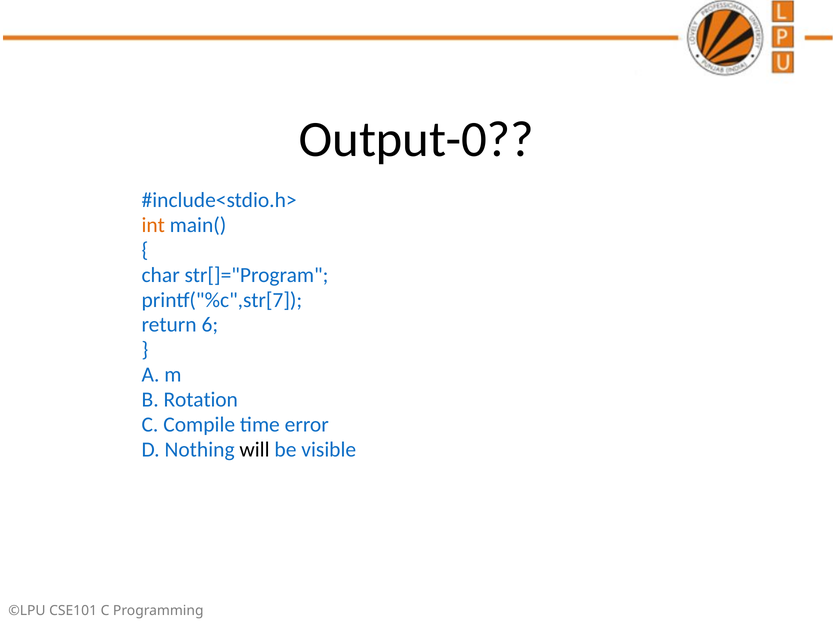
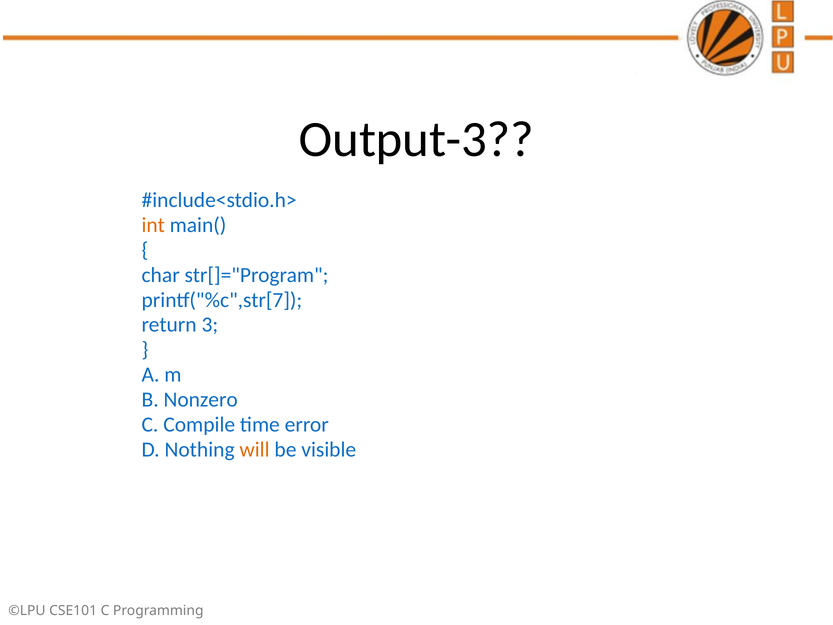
Output-0: Output-0 -> Output-3 (416, 139)
6: 6 -> 3 (210, 325)
Rotation: Rotation -> Nonzero (201, 400)
will colour: black -> orange (255, 450)
